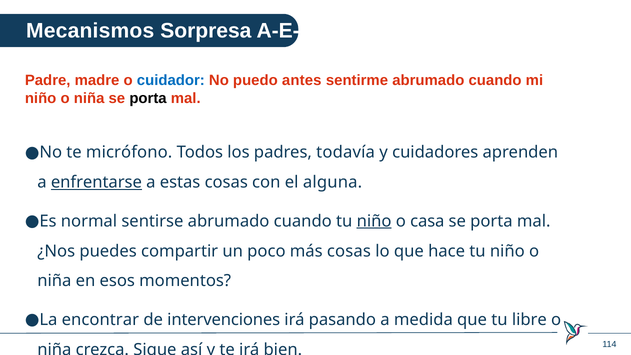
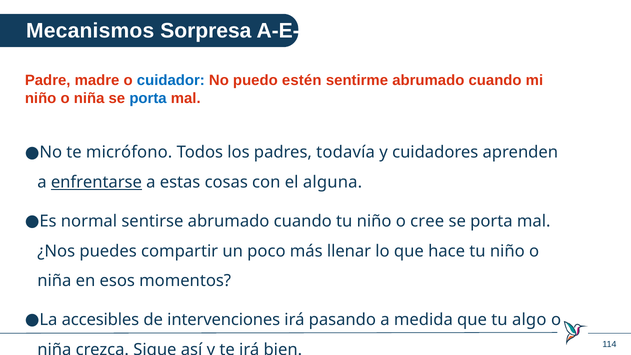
antes: antes -> estén (302, 80)
porta colour: black -> blue (148, 98)
niño underline: present -> none (374, 221)
casa: casa -> cree (427, 221)
más cosas: cosas -> llenar (349, 251)
encontrar: encontrar -> accesibles (100, 320)
libre: libre -> algo (529, 320)
